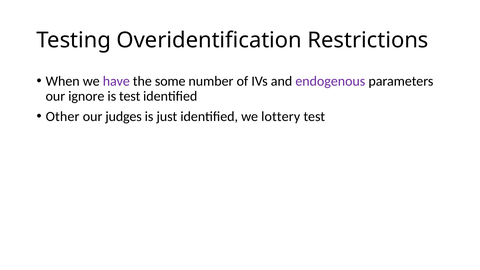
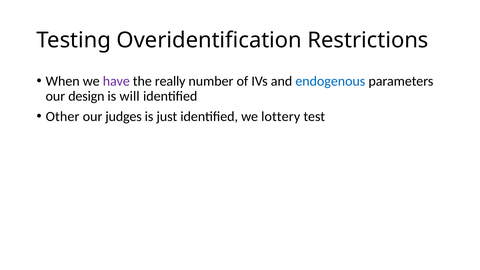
some: some -> really (170, 81)
endogenous colour: purple -> blue (330, 81)
ignore: ignore -> design (86, 96)
is test: test -> will (130, 96)
